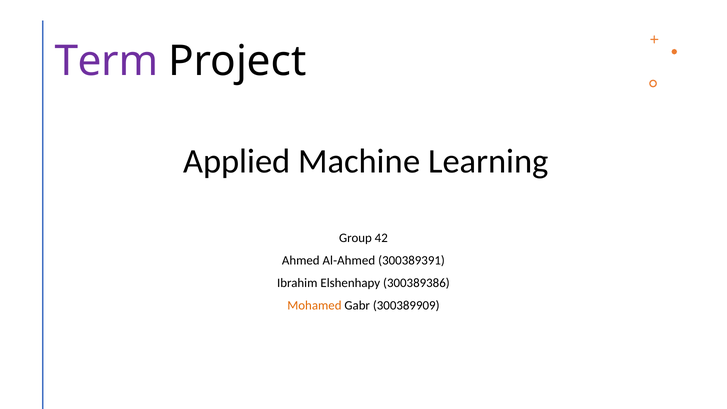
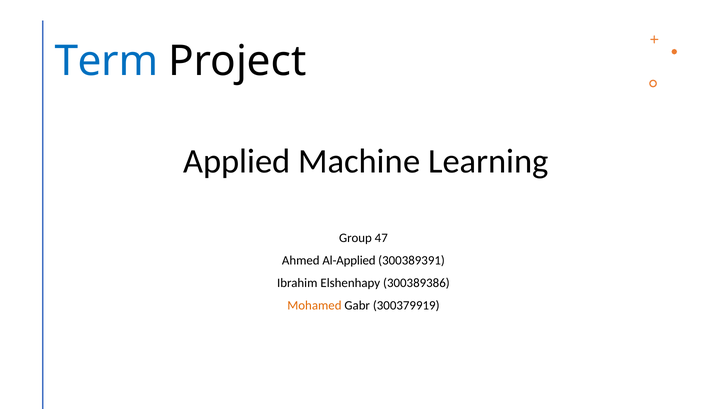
Term colour: purple -> blue (106, 61)
42: 42 -> 47 (381, 238)
Al-Ahmed: Al-Ahmed -> Al-Applied (349, 260)
300389909: 300389909 -> 300379919 (406, 306)
